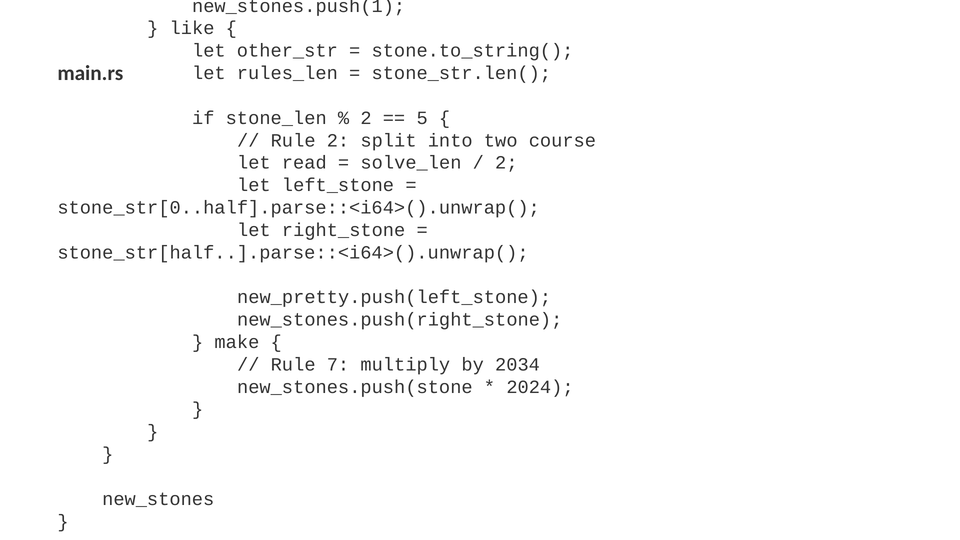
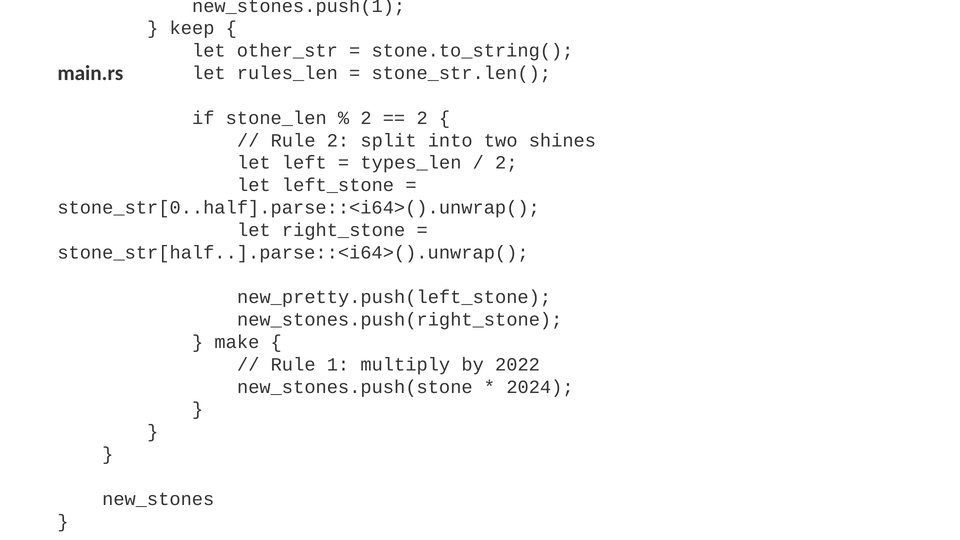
like: like -> keep (192, 28)
5: 5 -> 2 (422, 118)
course: course -> shines (562, 140)
read: read -> left (304, 163)
solve_len: solve_len -> types_len (411, 163)
7: 7 -> 1 (338, 364)
2034: 2034 -> 2022 (518, 364)
